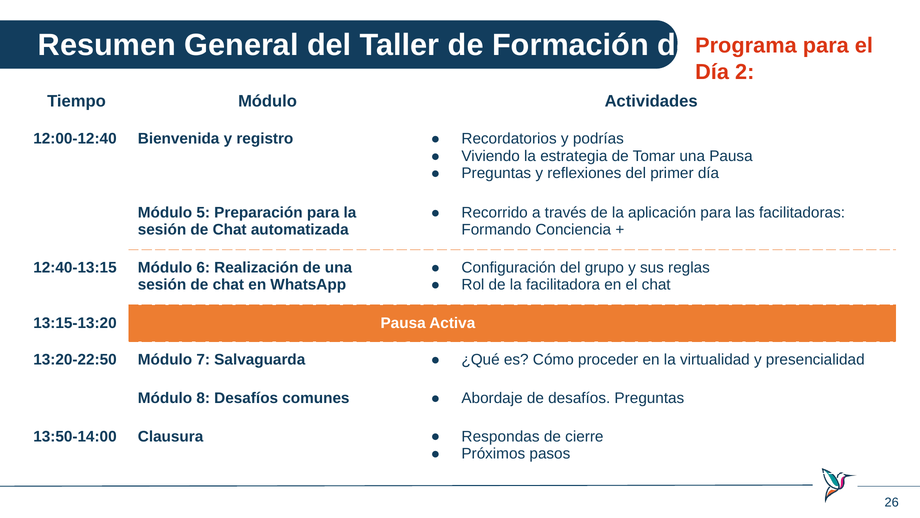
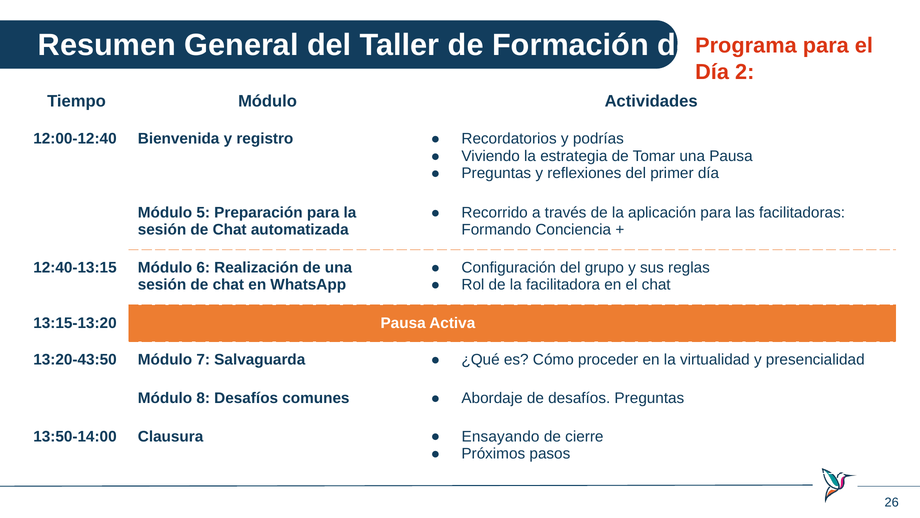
13:20-22:50: 13:20-22:50 -> 13:20-43:50 (75, 359)
Respondas: Respondas -> Ensayando (501, 436)
